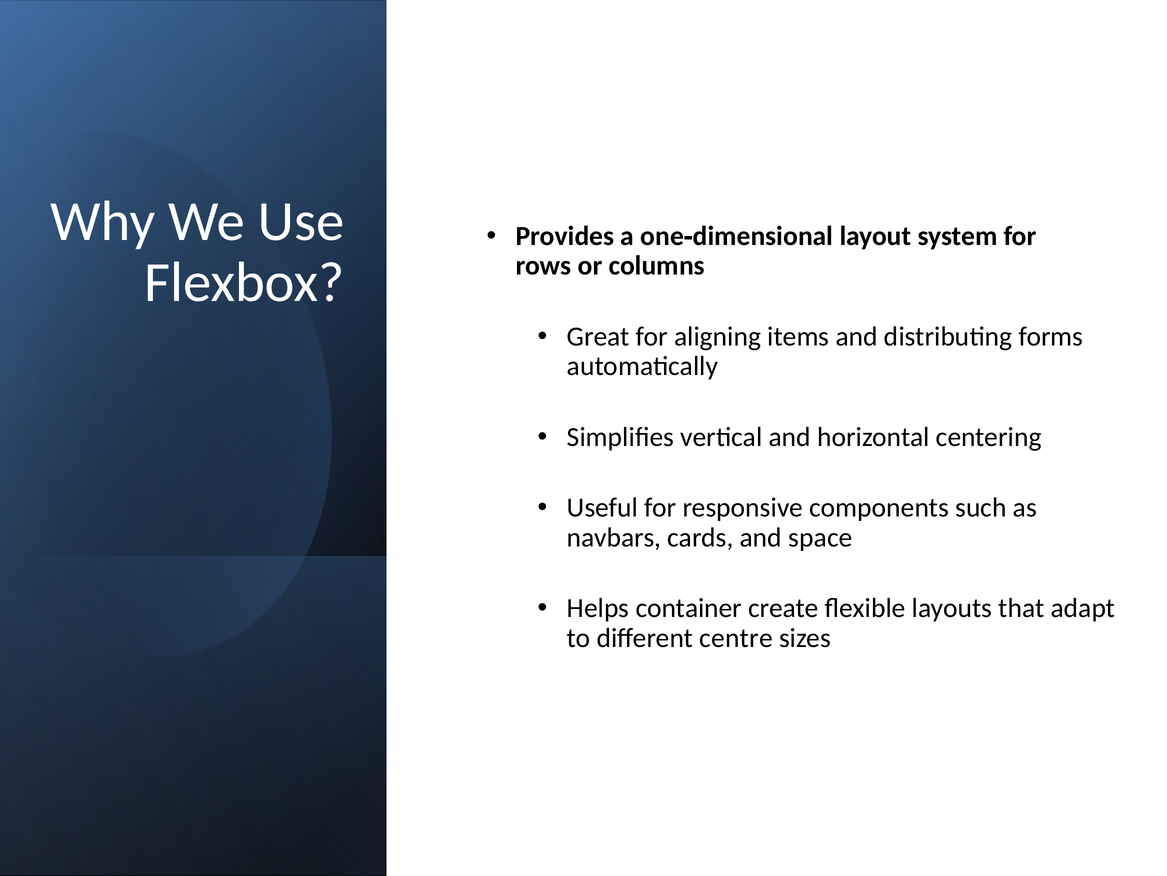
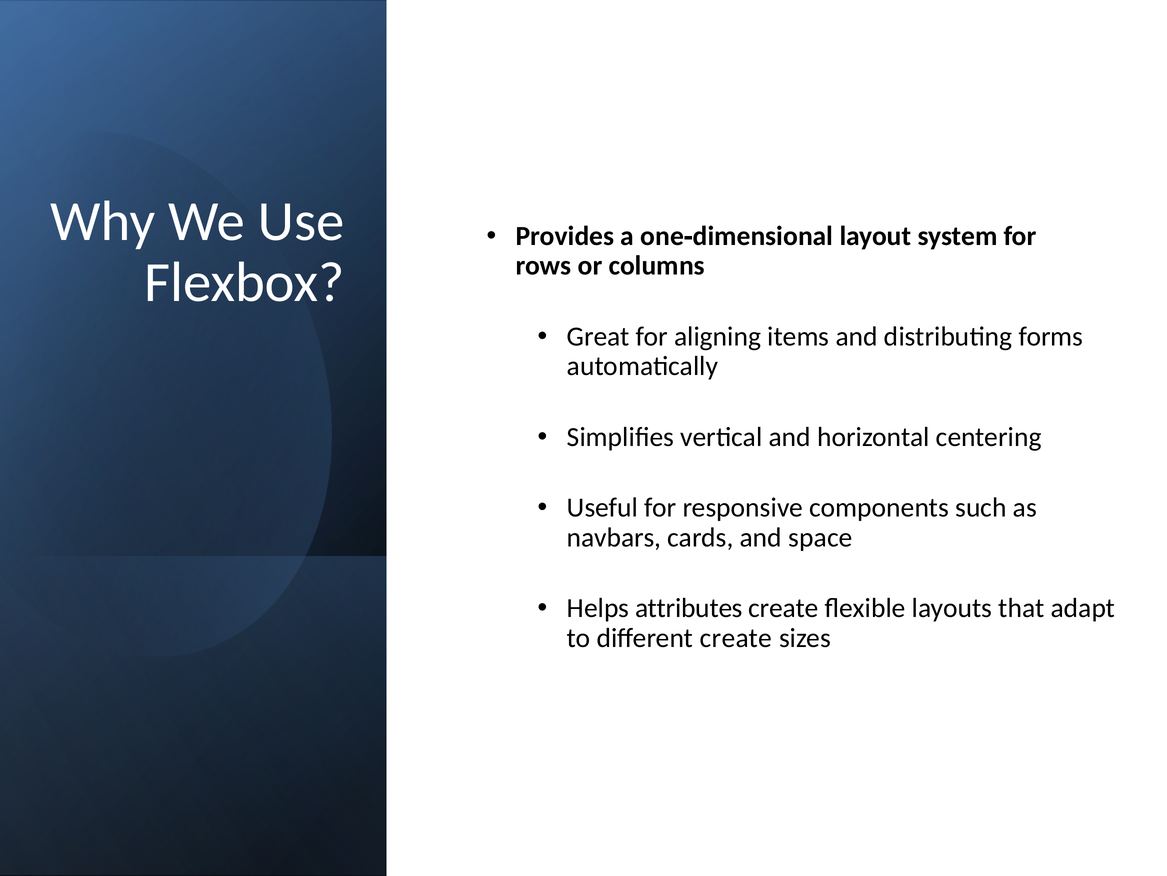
container: container -> attributes (689, 608)
different centre: centre -> create (736, 637)
